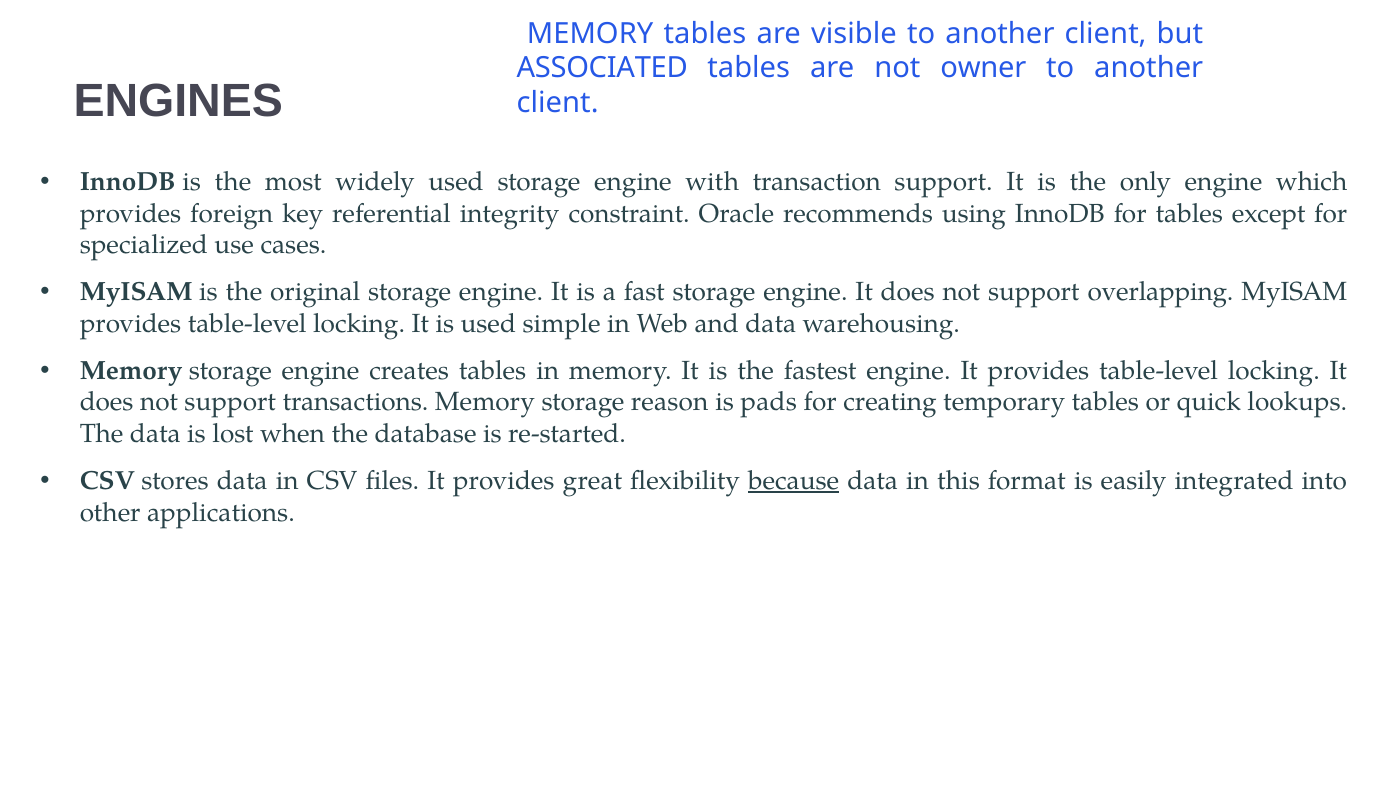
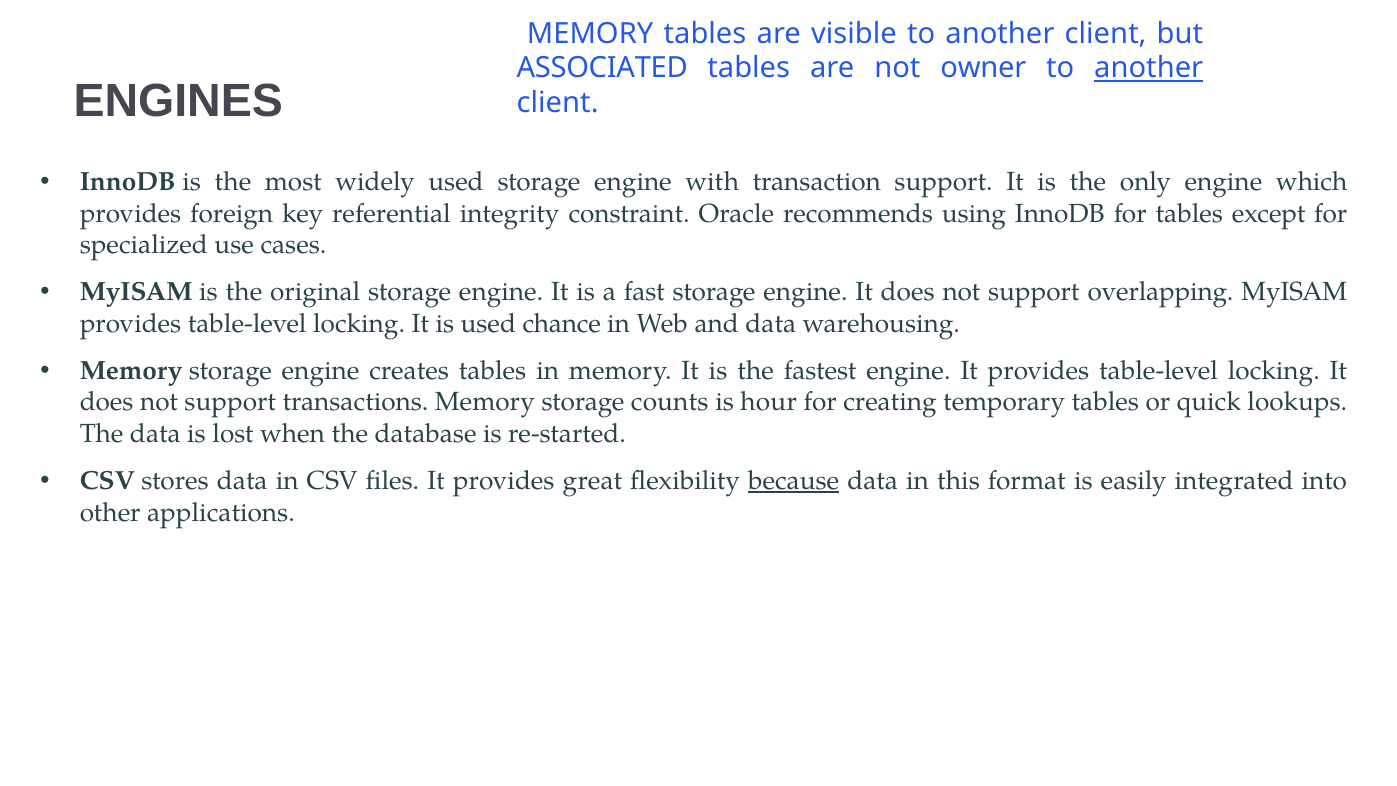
another underline: none -> present (1149, 68)
simple: simple -> chance (562, 324)
reason: reason -> counts (670, 402)
pads: pads -> hour (769, 402)
